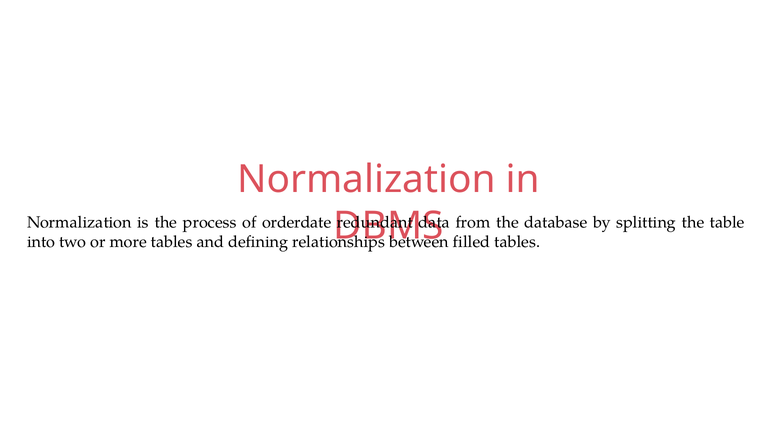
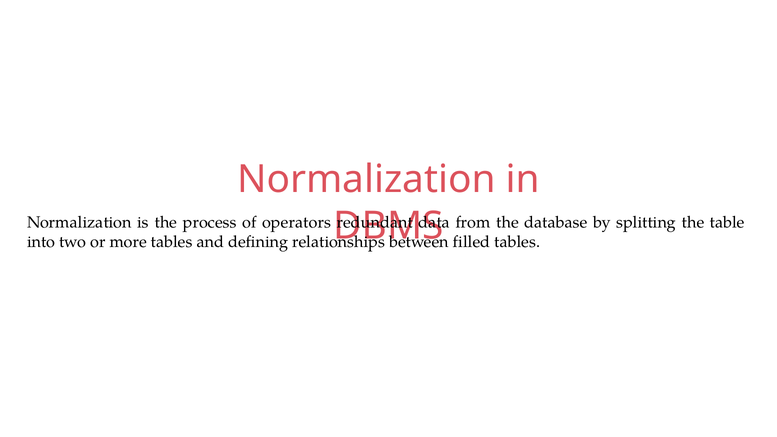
orderdate: orderdate -> operators (297, 223)
